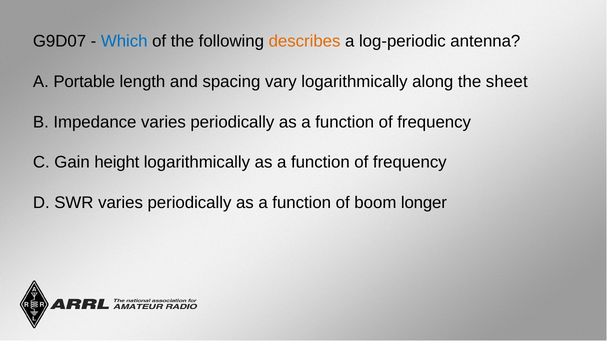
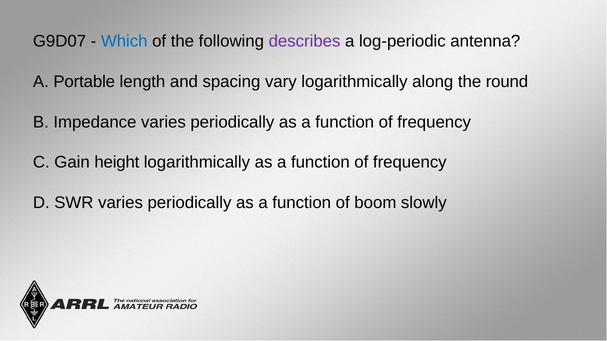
describes colour: orange -> purple (305, 41)
sheet: sheet -> round (507, 82)
longer: longer -> slowly (424, 203)
